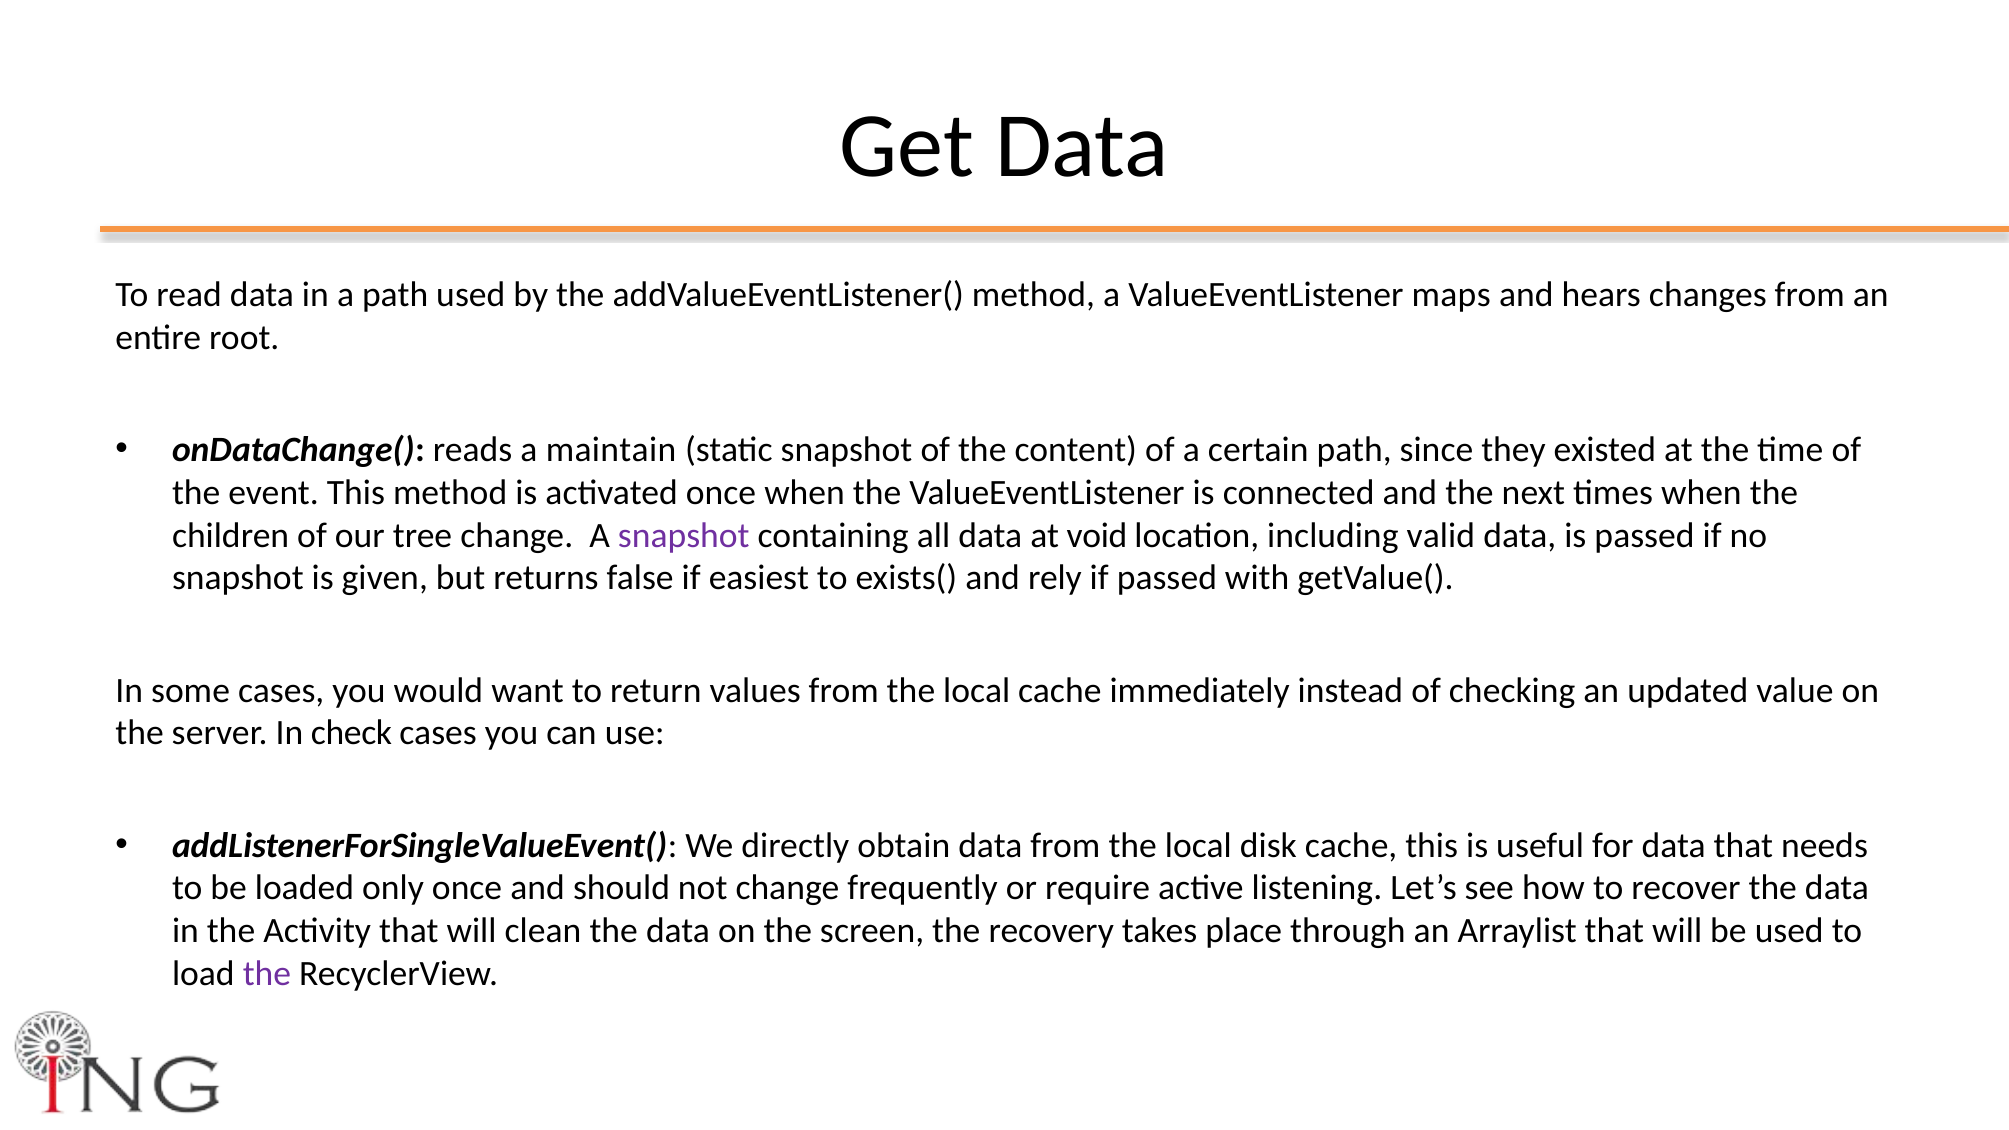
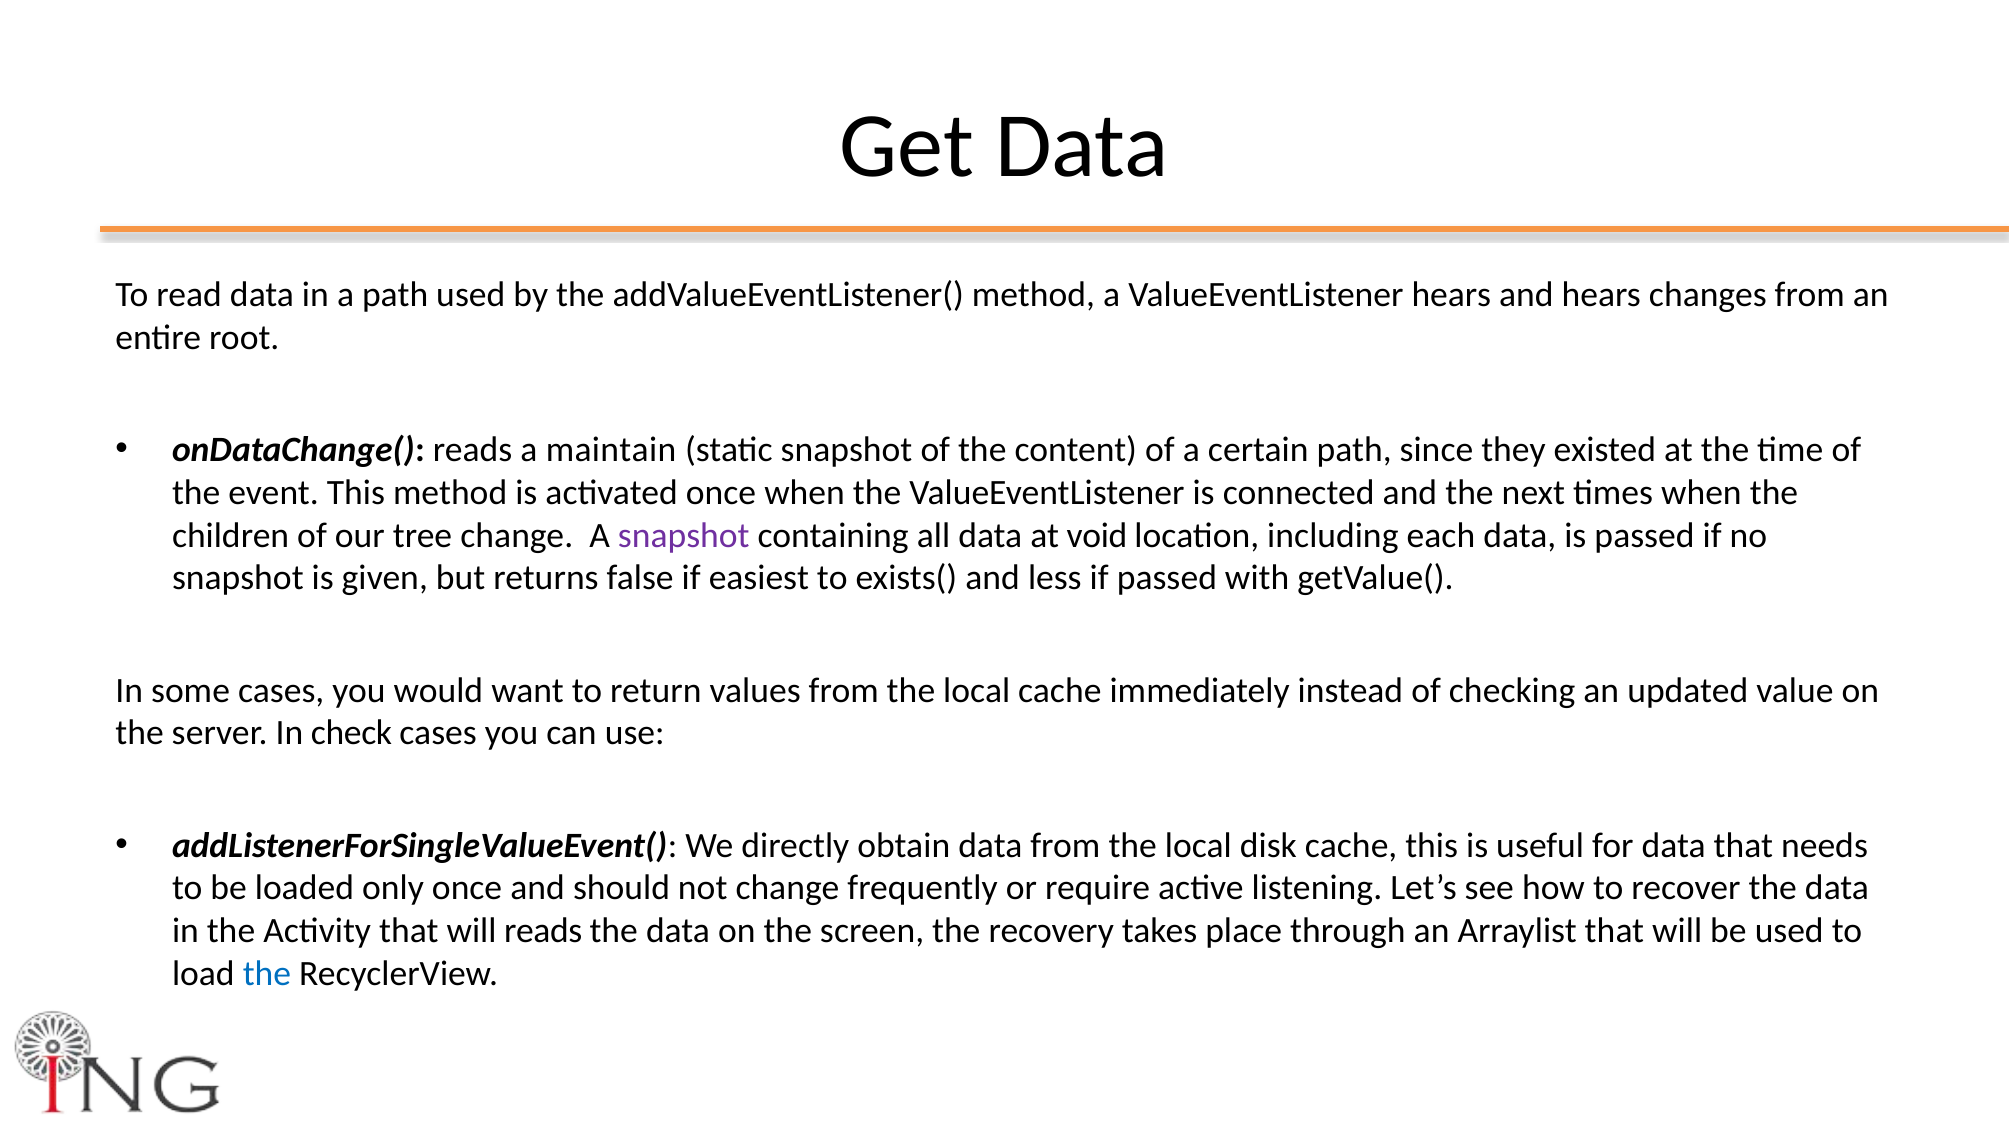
ValueEventListener maps: maps -> hears (1451, 295)
valid: valid -> each (1441, 535)
rely: rely -> less (1055, 578)
will clean: clean -> reads (543, 931)
the colour: purple -> blue (267, 973)
